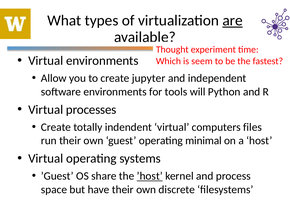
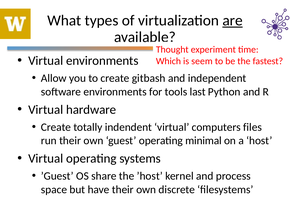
jupyter: jupyter -> gitbash (149, 78)
will: will -> last (198, 92)
processes: processes -> hardware (91, 110)
’host underline: present -> none (150, 176)
